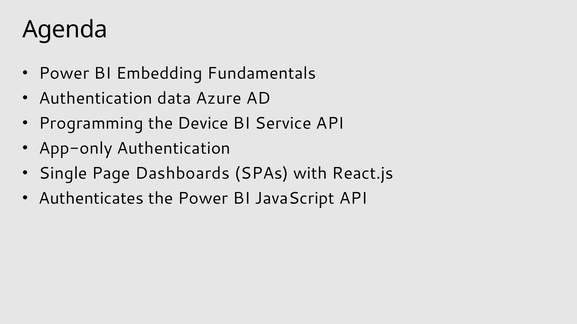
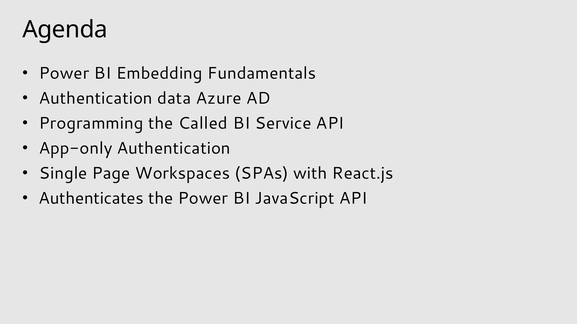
Device: Device -> Called (203, 124)
Dashboards: Dashboards -> Workspaces (182, 174)
